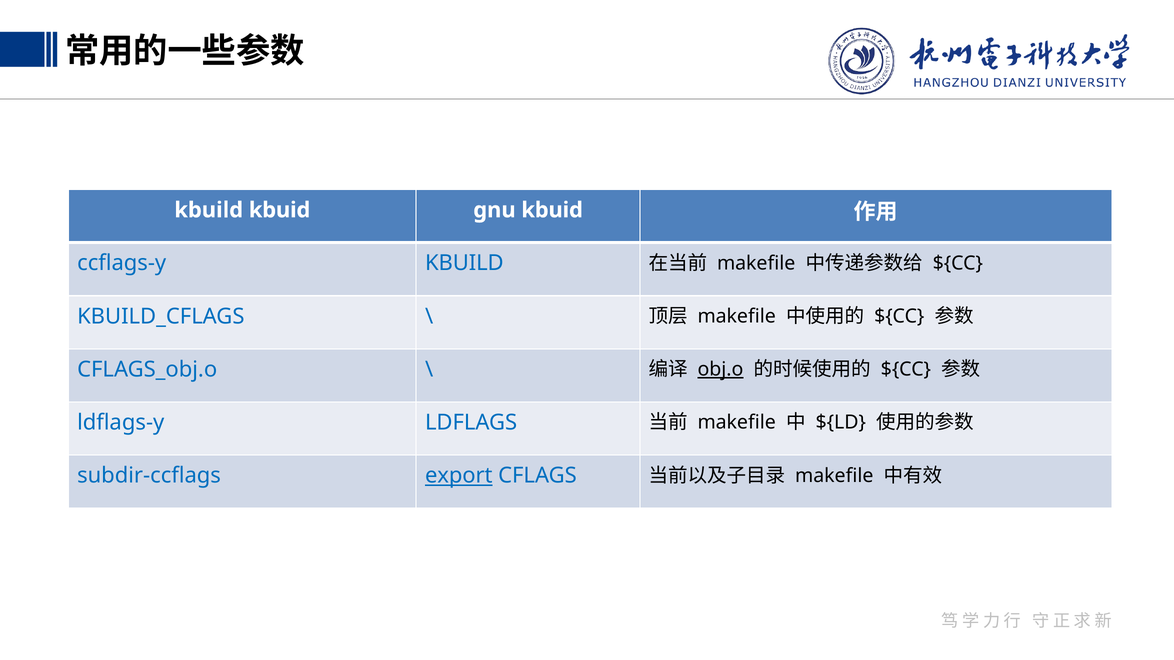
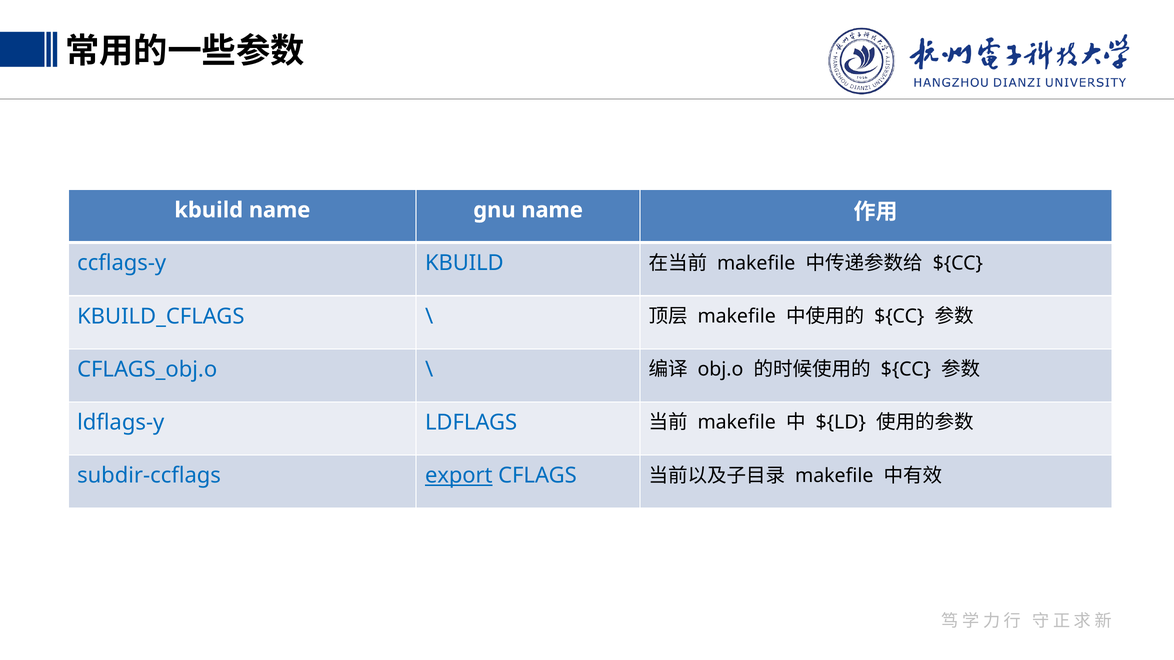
kbuild kbuid: kbuid -> name (280, 210)
gnu kbuid: kbuid -> name (552, 210)
obj.o underline: present -> none (720, 370)
